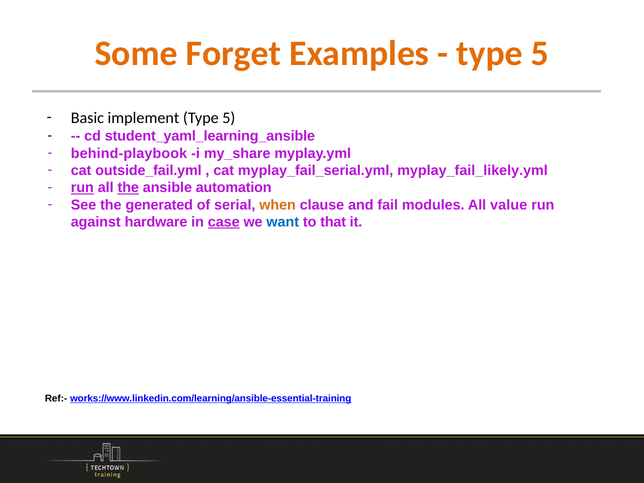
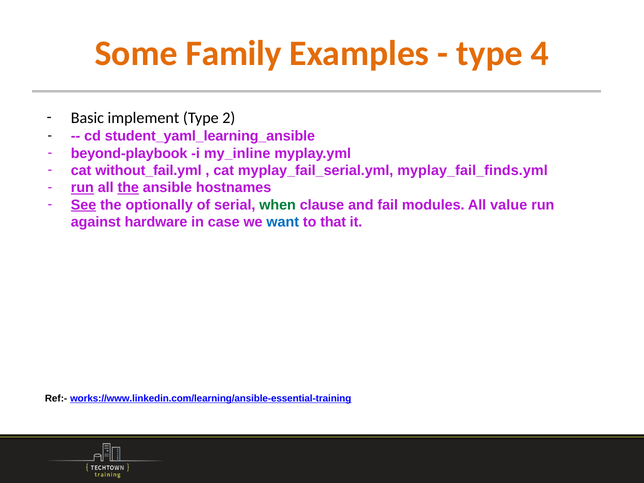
Forget: Forget -> Family (234, 53)
5: 5 -> 4 (540, 53)
5: 5 -> 2 (229, 118)
behind-playbook: behind-playbook -> beyond-playbook (129, 153)
my_share: my_share -> my_inline (237, 153)
outside_fail.yml: outside_fail.yml -> without_fail.yml (149, 171)
myplay_fail_likely.yml: myplay_fail_likely.yml -> myplay_fail_finds.yml (472, 171)
automation: automation -> hostnames (234, 188)
See underline: none -> present (84, 205)
generated: generated -> optionally (159, 205)
when colour: orange -> green (278, 205)
case underline: present -> none (224, 222)
